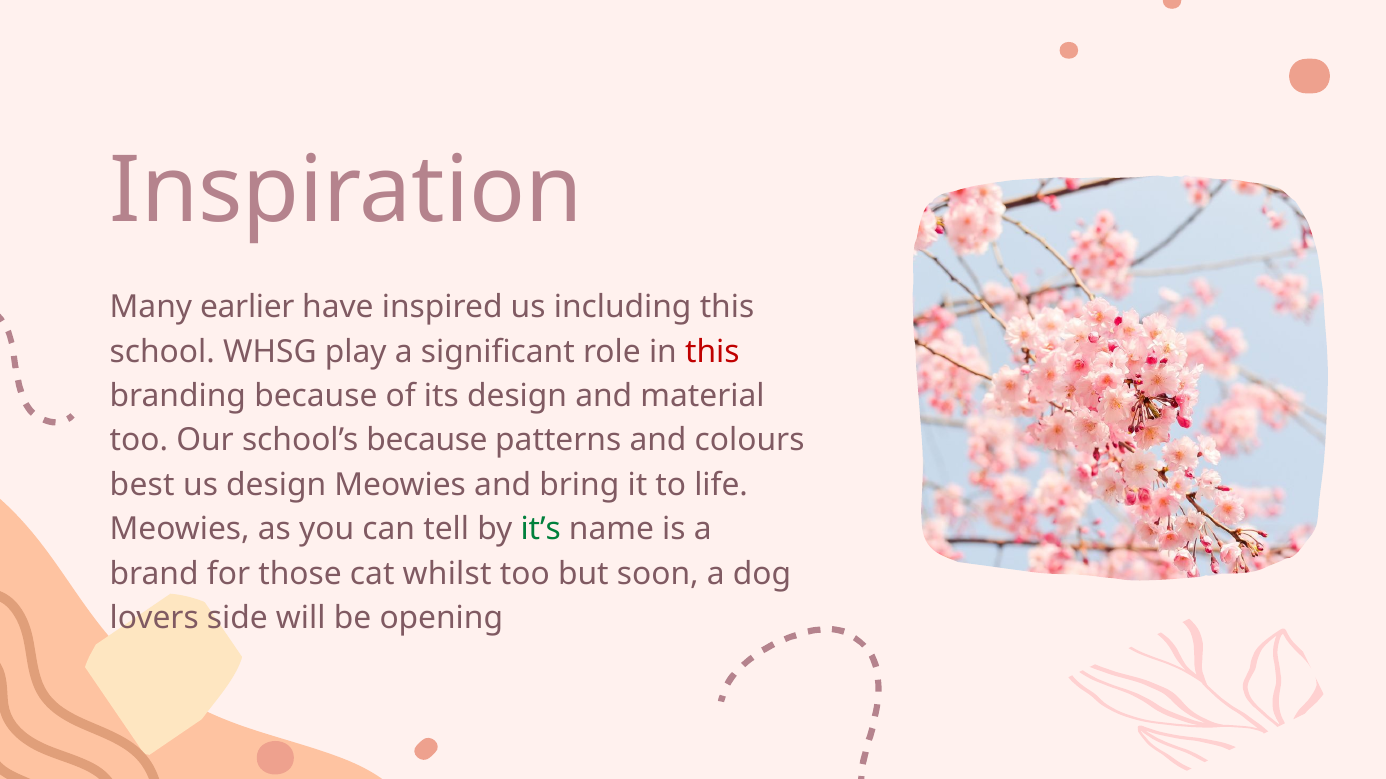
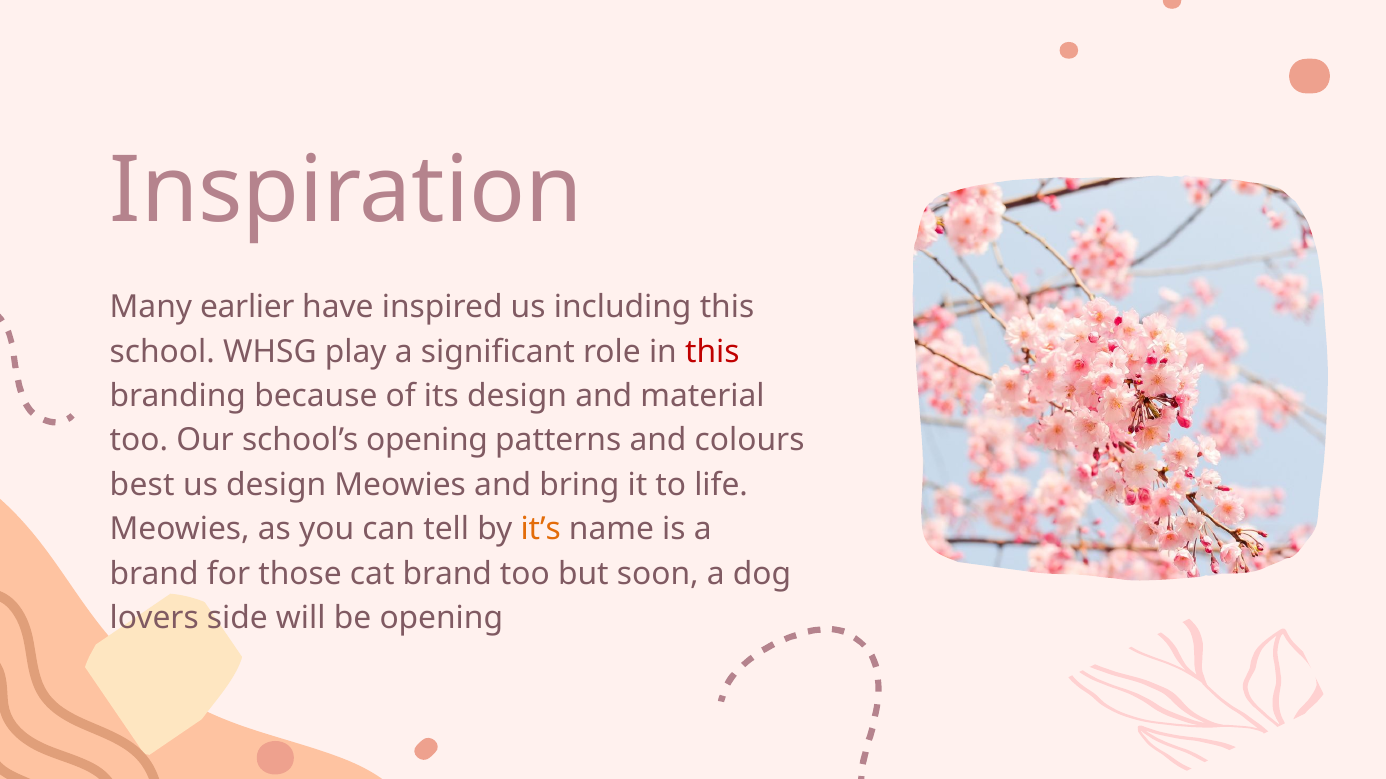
school’s because: because -> opening (427, 441)
it’s colour: green -> orange (541, 530)
cat whilst: whilst -> brand (447, 574)
